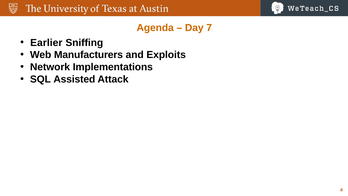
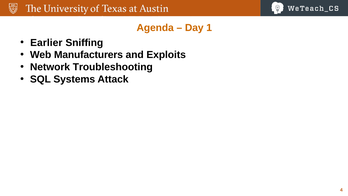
7: 7 -> 1 (209, 28)
Implementations: Implementations -> Troubleshooting (113, 67)
Assisted: Assisted -> Systems (74, 79)
